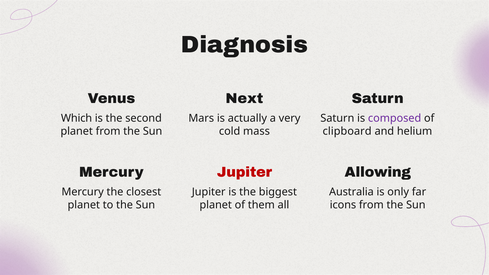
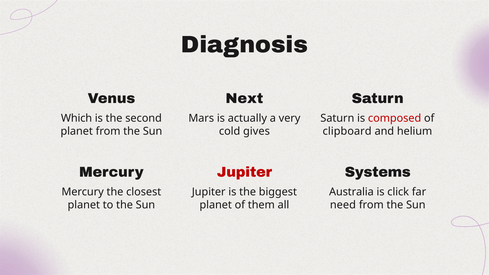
composed colour: purple -> red (395, 118)
mass: mass -> gives (256, 131)
Allowing: Allowing -> Systems (378, 172)
only: only -> click (398, 192)
icons: icons -> need (343, 205)
